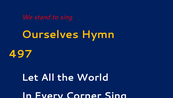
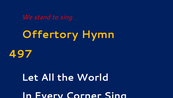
Ourselves: Ourselves -> Offertory (50, 34)
